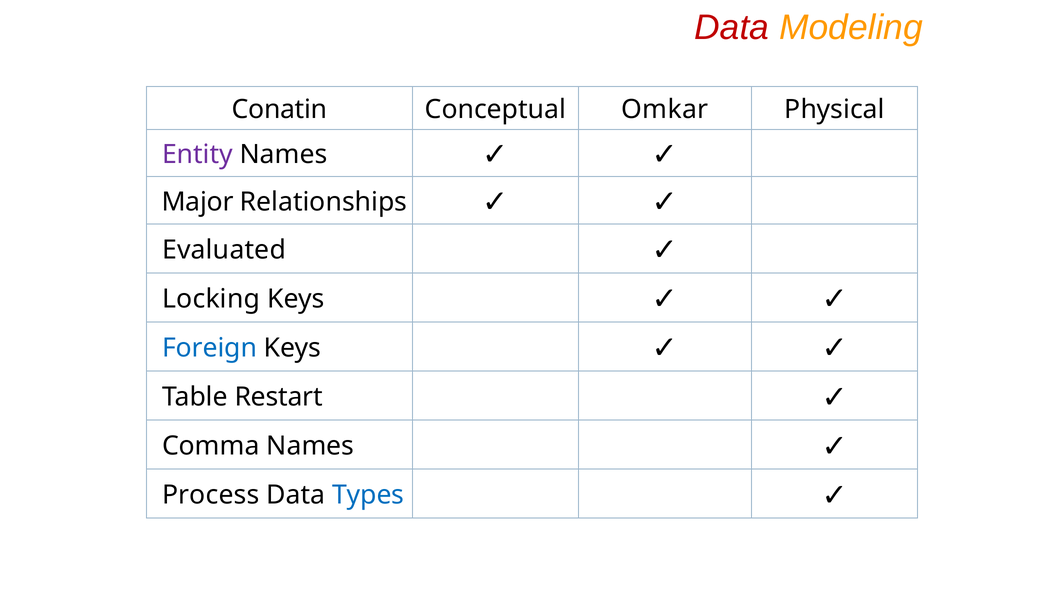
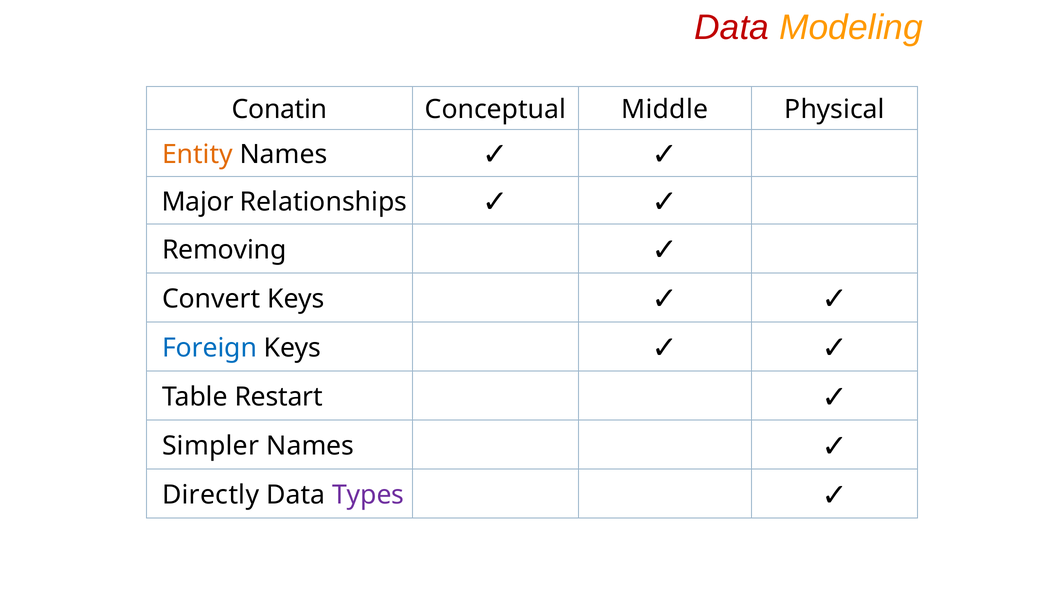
Omkar: Omkar -> Middle (665, 109)
Entity colour: purple -> orange (197, 155)
Evaluated: Evaluated -> Removing (224, 250)
Locking: Locking -> Convert (211, 299)
Comma: Comma -> Simpler (211, 446)
Process: Process -> Directly (211, 495)
Types colour: blue -> purple (368, 495)
